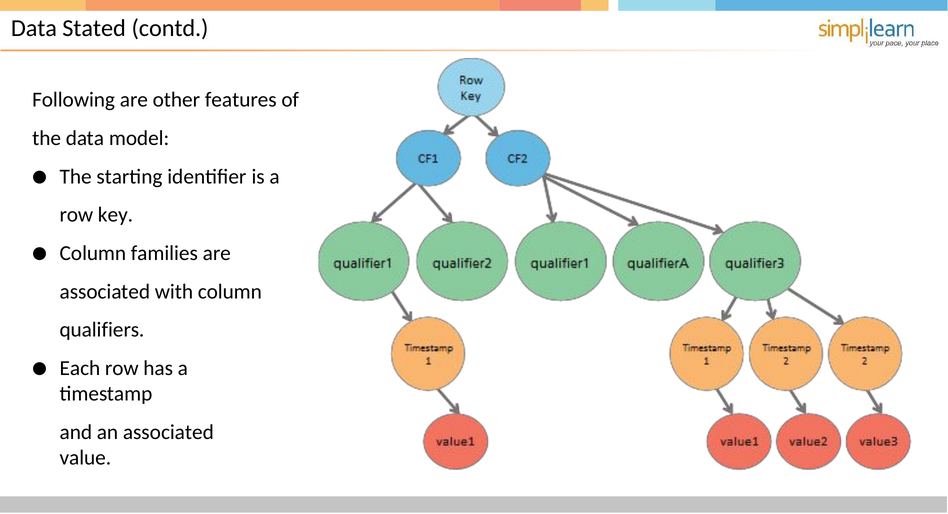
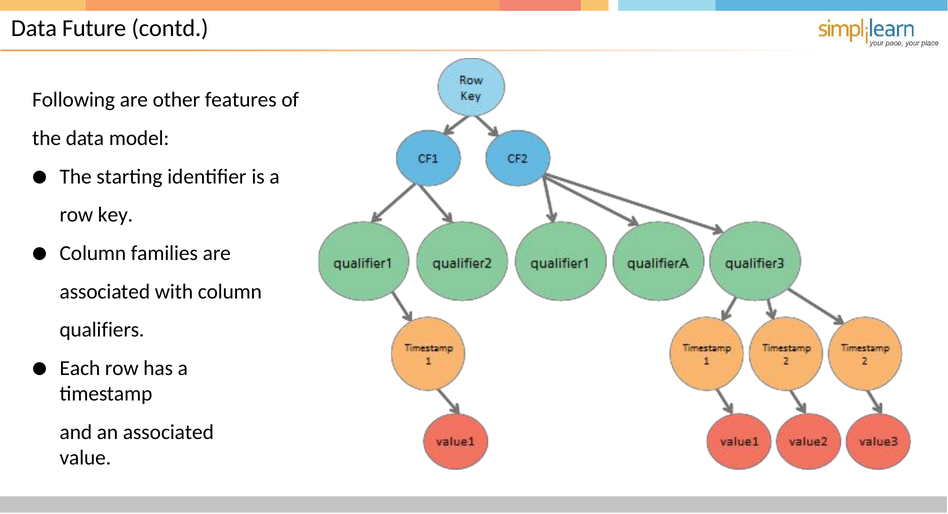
Stated: Stated -> Future (94, 28)
